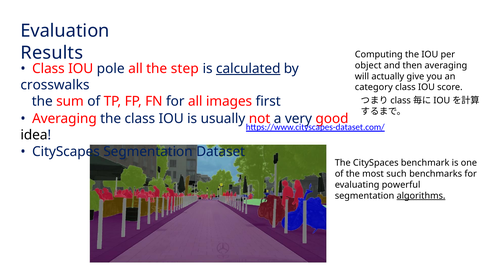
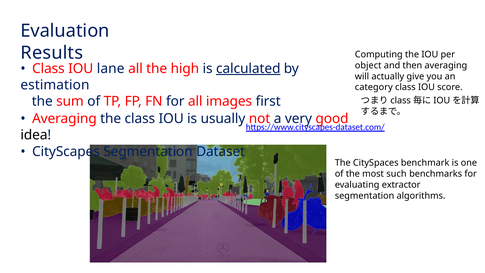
pole: pole -> lane (111, 69)
step: step -> high (185, 69)
crosswalks: crosswalks -> estimation (55, 85)
powerful: powerful -> extractor (401, 185)
algorithms underline: present -> none (421, 196)
